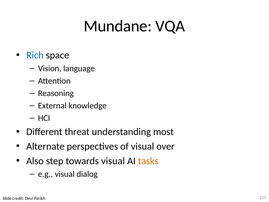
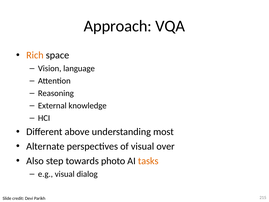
Mundane: Mundane -> Approach (118, 26)
Rich colour: blue -> orange (35, 55)
threat: threat -> above (77, 132)
towards visual: visual -> photo (113, 161)
